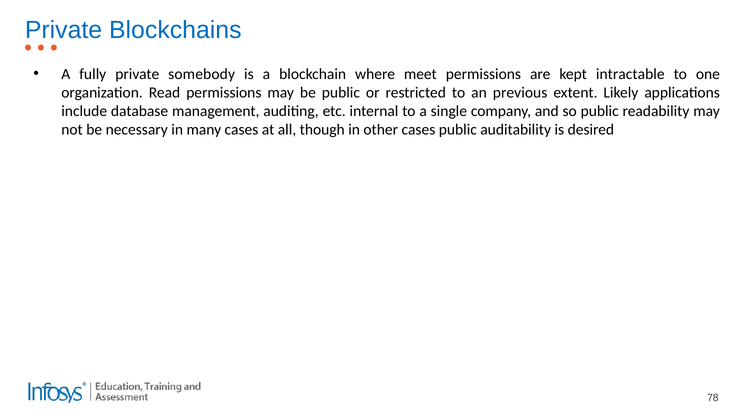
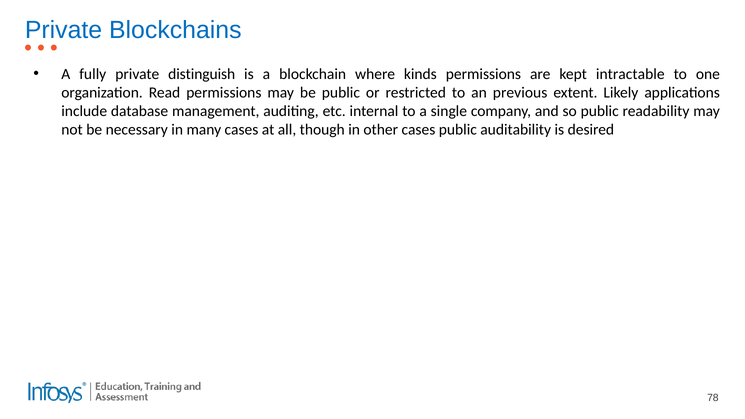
somebody: somebody -> distinguish (202, 74)
meet: meet -> kinds (420, 74)
